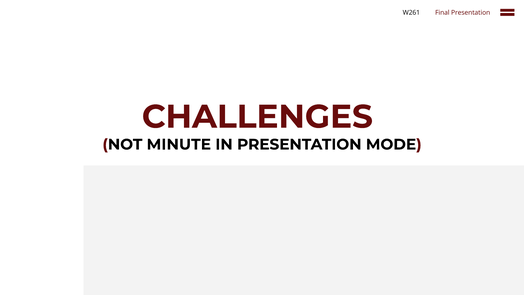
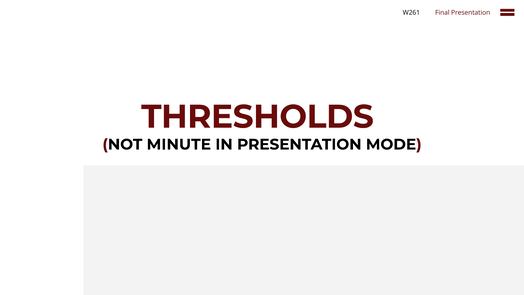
CHALLENGES: CHALLENGES -> THRESHOLDS (258, 117)
